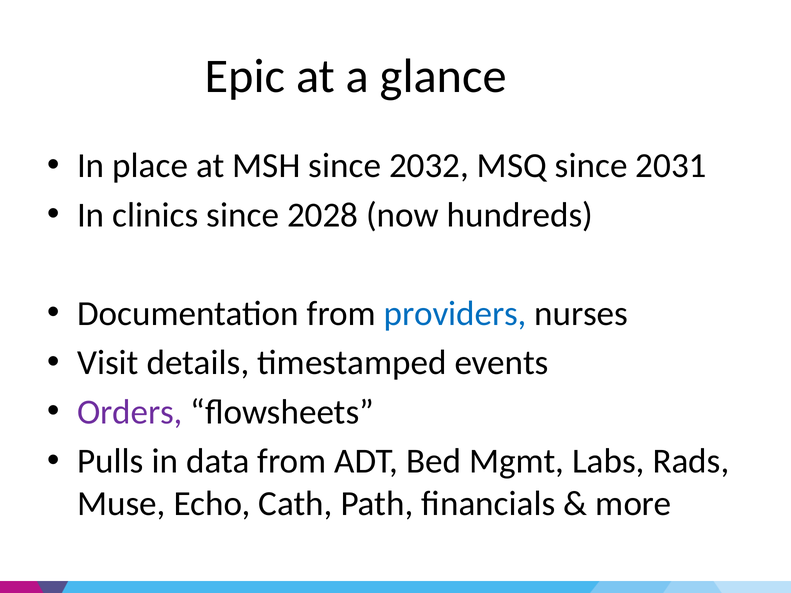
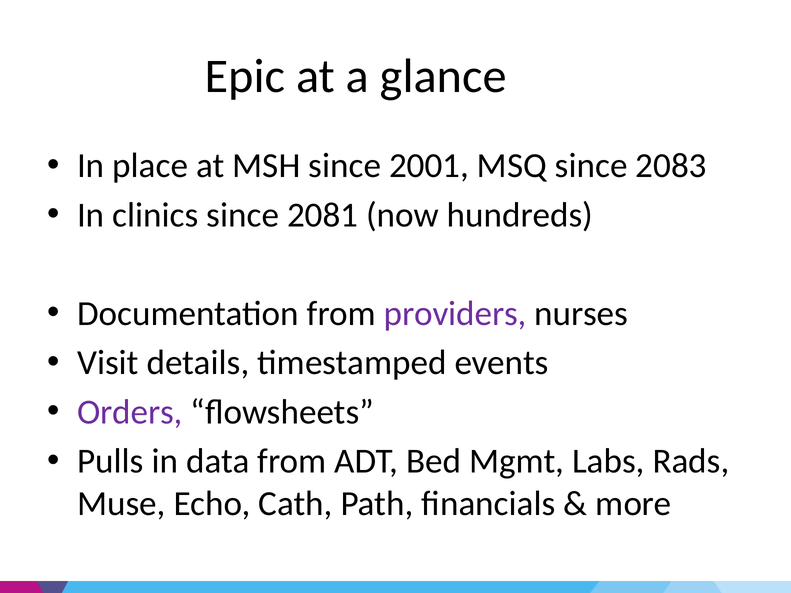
2032: 2032 -> 2001 (429, 166)
2031: 2031 -> 2083 (671, 166)
2028: 2028 -> 2081 (323, 215)
providers colour: blue -> purple (455, 314)
